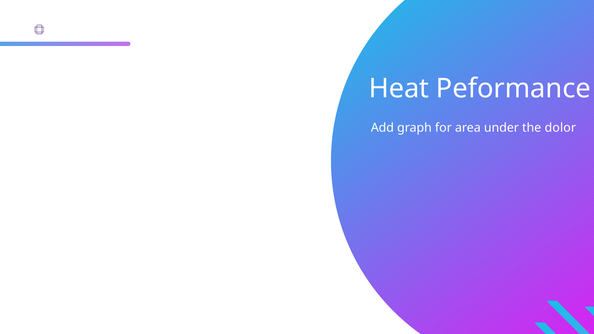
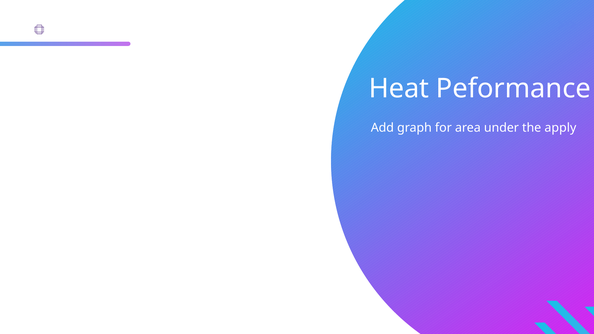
dolor: dolor -> apply (560, 128)
